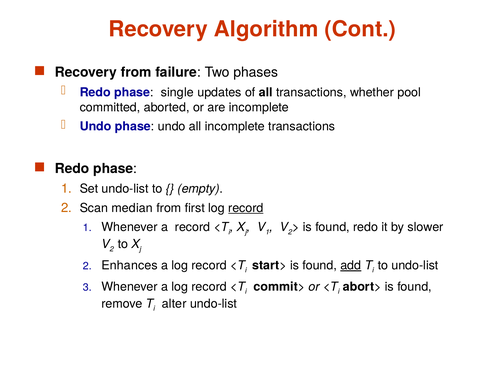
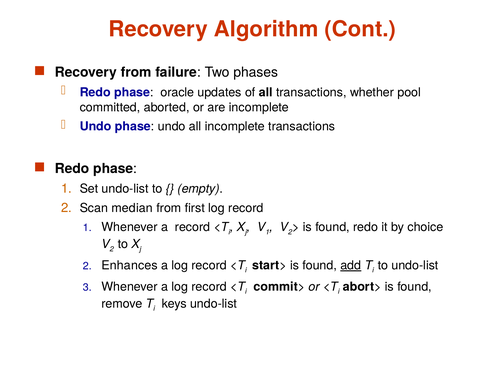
single: single -> oracle (177, 92)
record underline: present -> none (246, 208)
slower: slower -> choice (425, 228)
alter: alter -> keys (174, 304)
